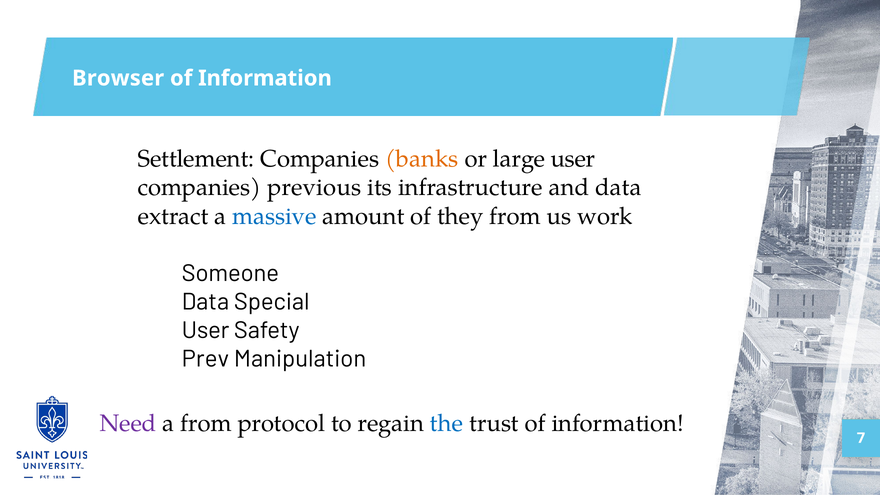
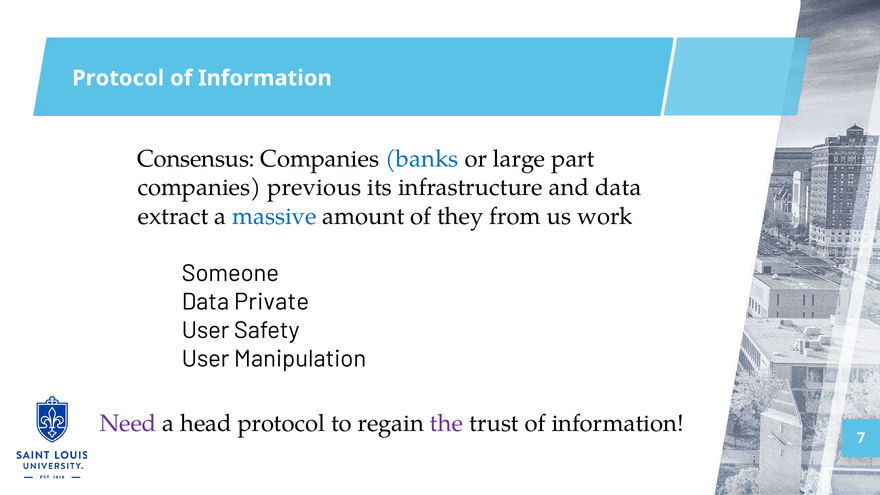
Browser: Browser -> Protocol (118, 78)
Settlement: Settlement -> Consensus (196, 159)
banks colour: orange -> blue (422, 159)
large user: user -> part (573, 159)
Special: Special -> Private (272, 302)
Prev: Prev -> User (206, 359)
a from: from -> head (206, 424)
the colour: blue -> purple (447, 424)
